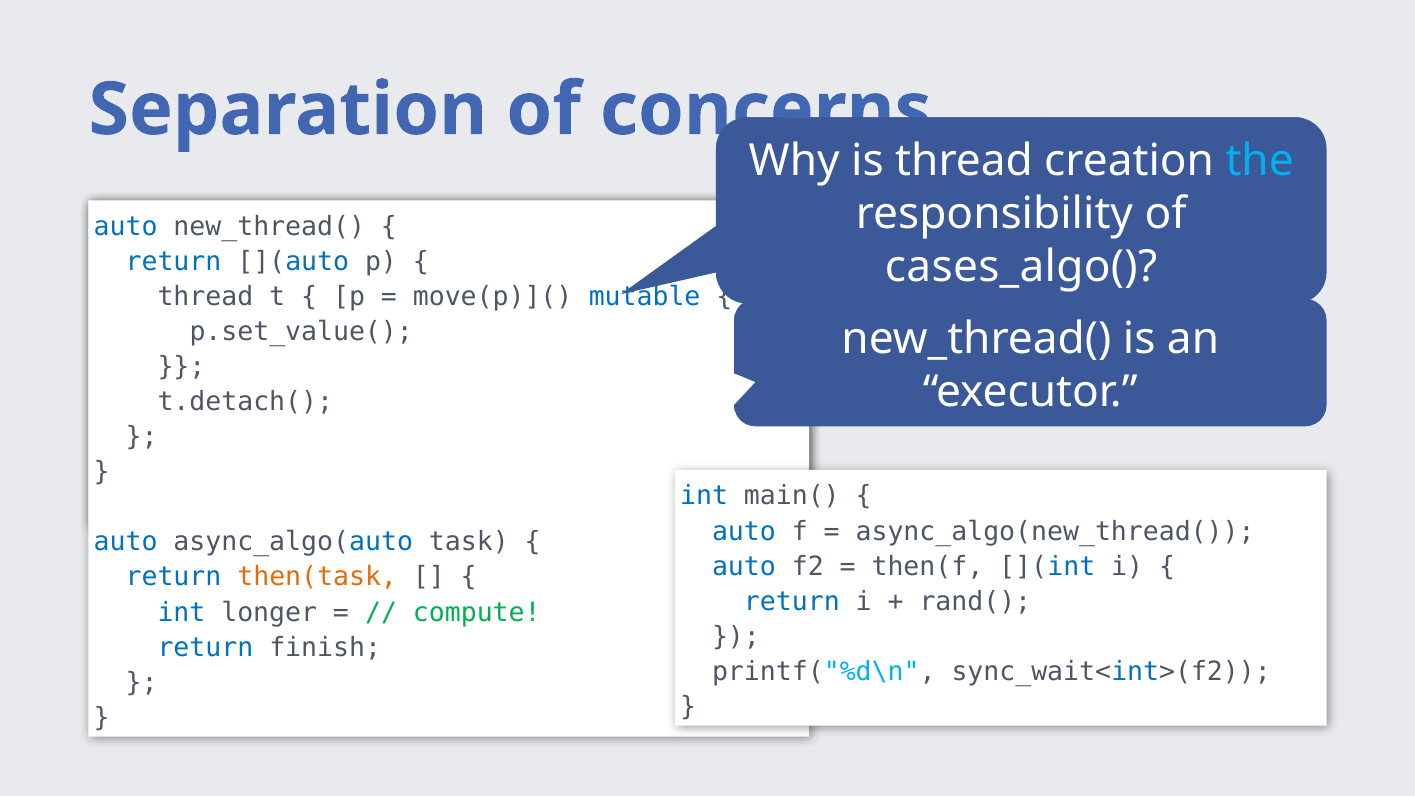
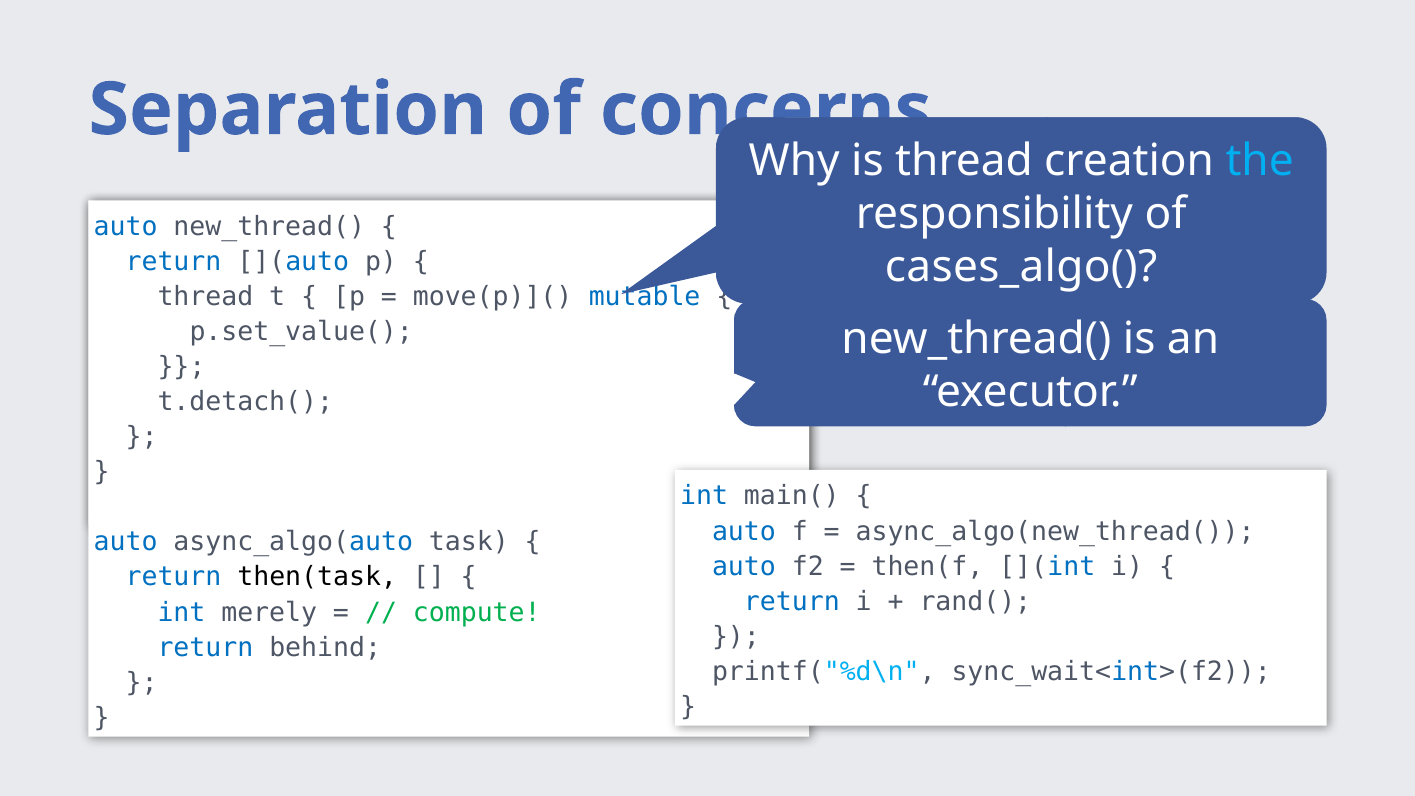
then(task colour: orange -> black (317, 577)
longer: longer -> merely (269, 612)
finish: finish -> behind (325, 647)
